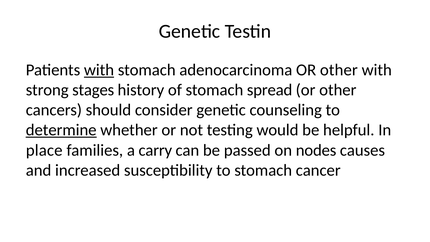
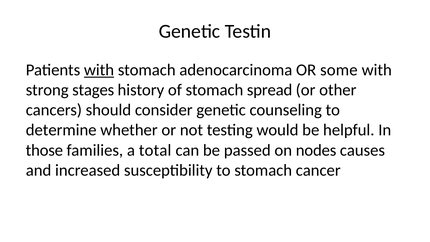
adenocarcinoma OR other: other -> some (339, 70)
determine underline: present -> none (61, 130)
place: place -> those (44, 150)
carry: carry -> total (155, 150)
